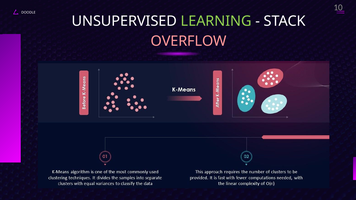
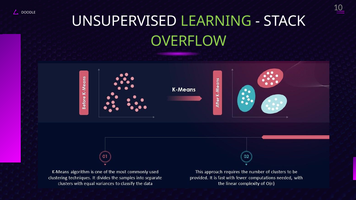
OVERFLOW colour: pink -> light green (189, 41)
